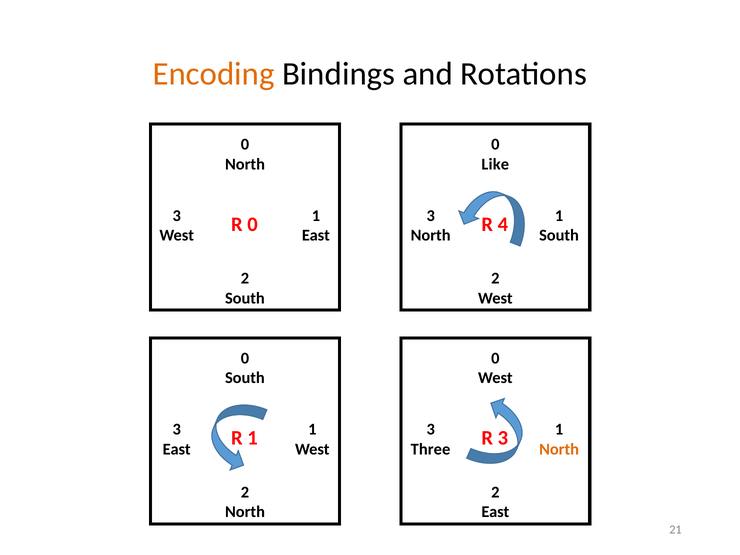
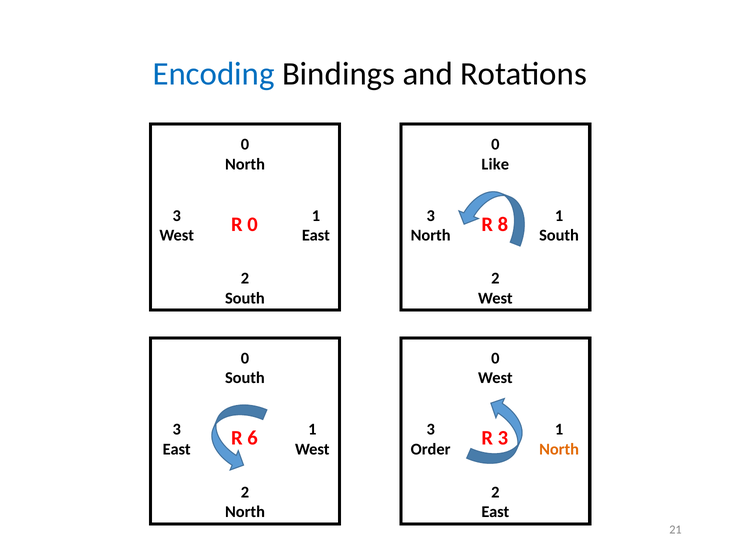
Encoding colour: orange -> blue (214, 74)
4: 4 -> 8 (503, 224)
R 1: 1 -> 6 (252, 438)
Three: Three -> Order (431, 449)
